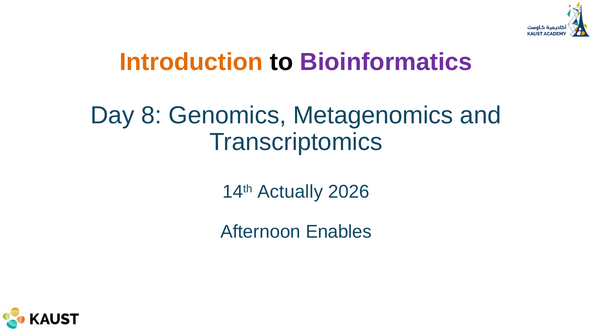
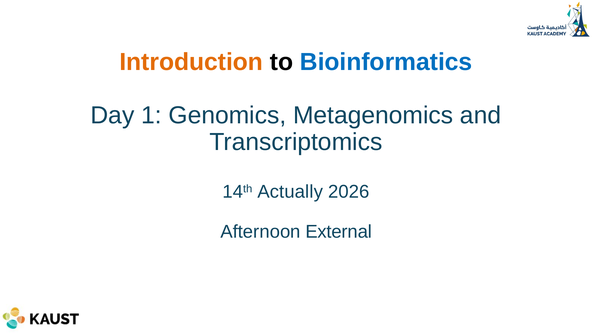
Bioinformatics colour: purple -> blue (386, 62)
8: 8 -> 1 (151, 115)
Enables: Enables -> External (339, 232)
